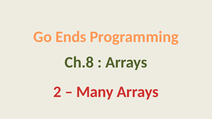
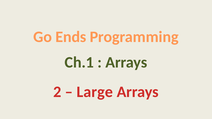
Ch.8: Ch.8 -> Ch.1 (79, 63)
Many: Many -> Large (95, 92)
